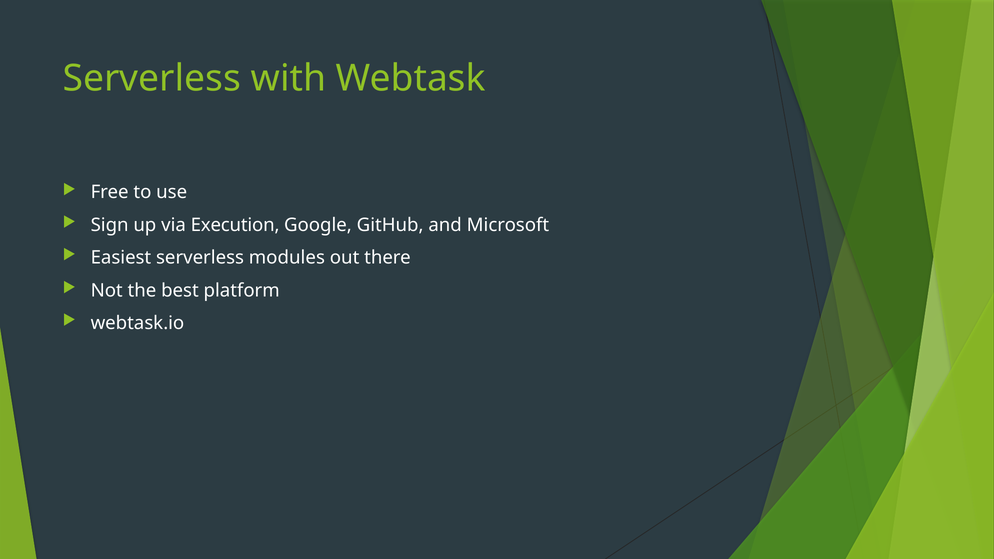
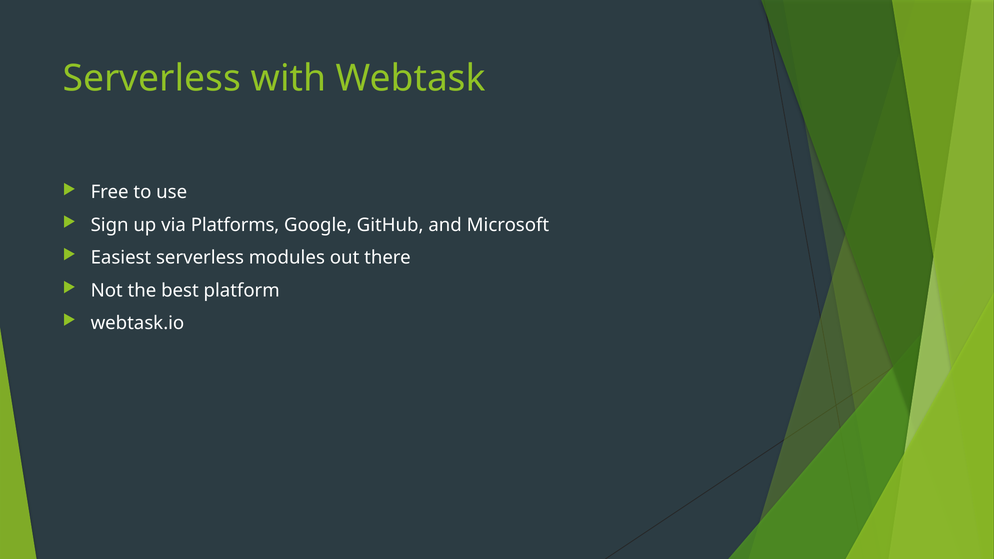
Execution: Execution -> Platforms (235, 225)
